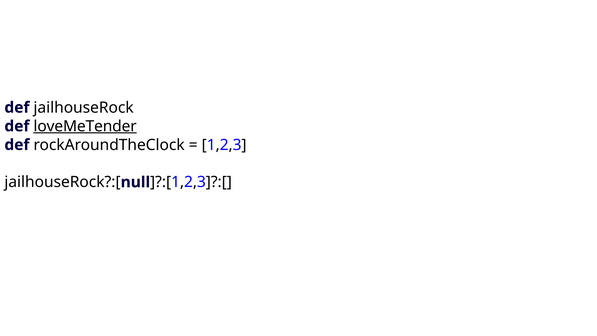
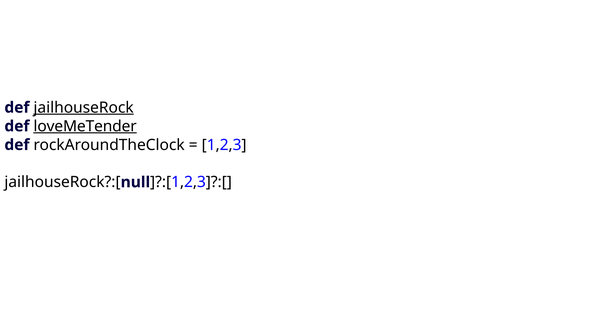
jailhouseRock underline: none -> present (84, 107)
